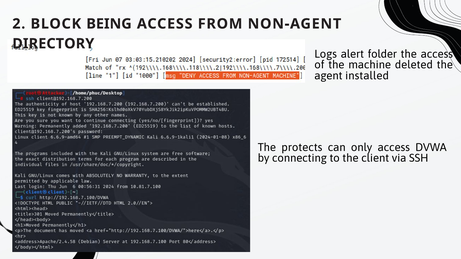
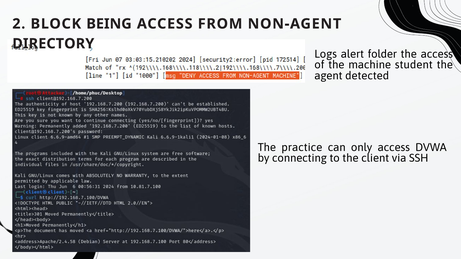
deleted: deleted -> student (414, 65)
installed: installed -> detected (367, 76)
protects: protects -> practice (302, 148)
